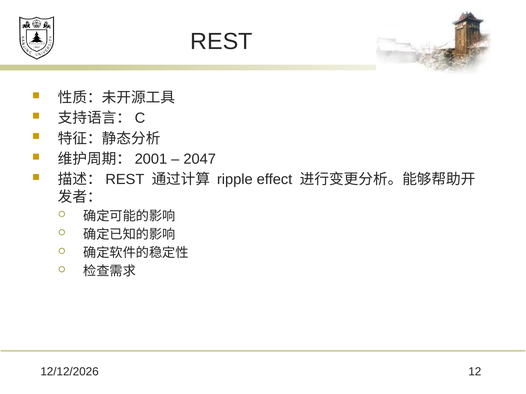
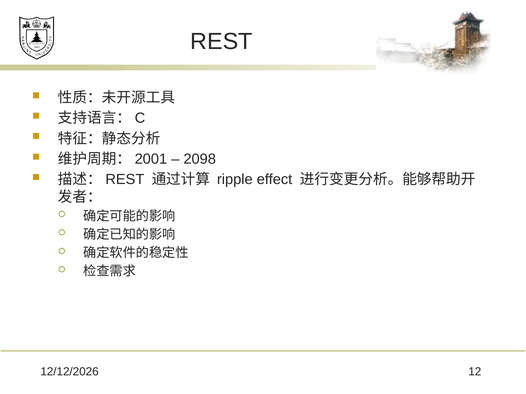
2047: 2047 -> 2098 (200, 159)
